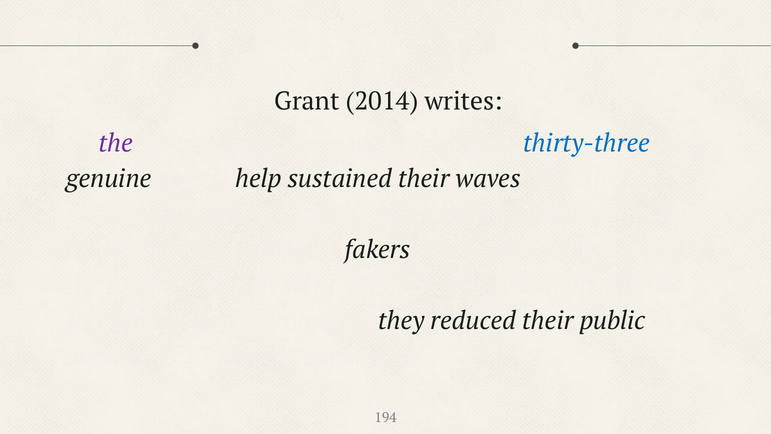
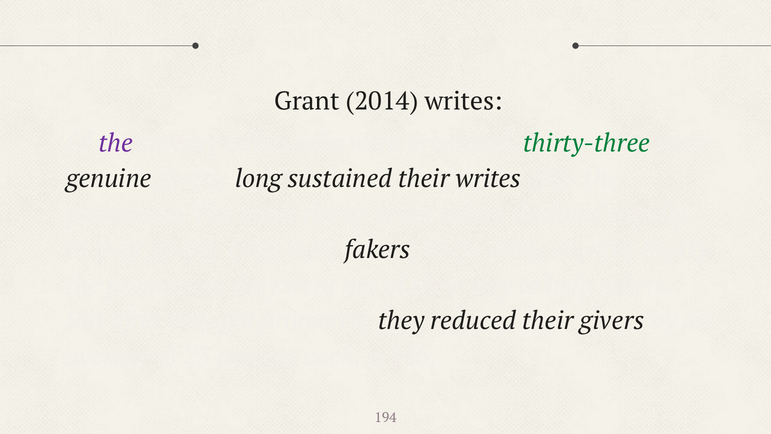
thirty-three colour: blue -> green (587, 143)
givers help: help -> long (258, 179)
their waves: waves -> writes (488, 179)
their public: public -> givers (612, 320)
